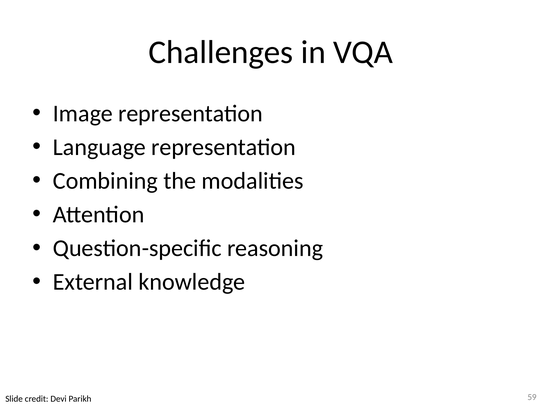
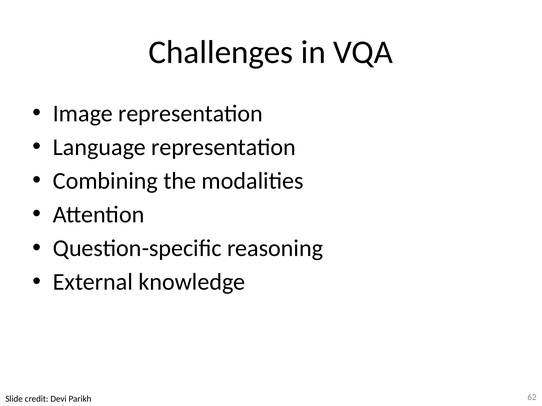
59: 59 -> 62 (532, 398)
